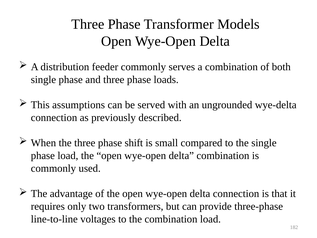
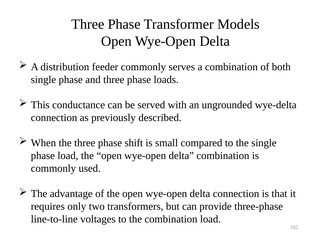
assumptions: assumptions -> conductance (79, 105)
